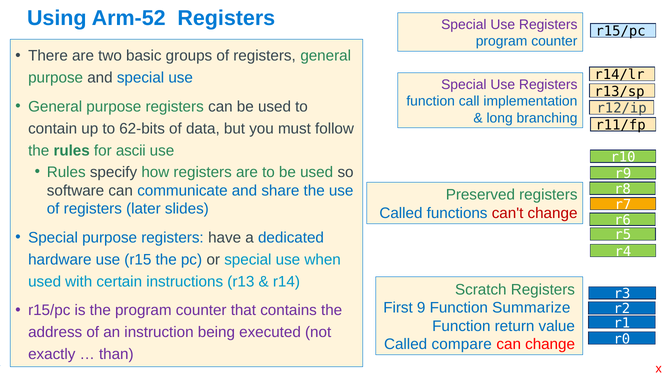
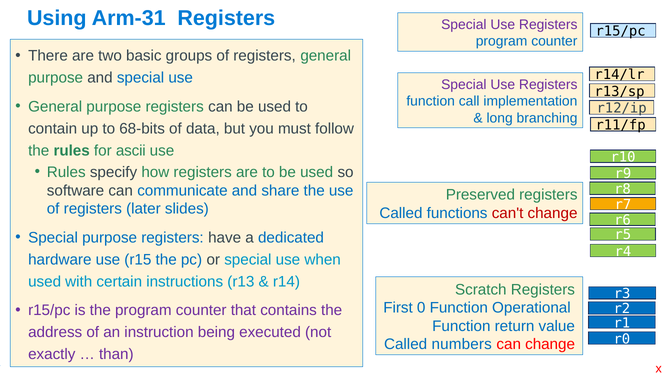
Arm-52: Arm-52 -> Arm-31 (129, 18)
62-bits: 62-bits -> 68-bits (142, 129)
9: 9 -> 0 (421, 308)
Summarize: Summarize -> Operational (531, 308)
compare: compare -> numbers (462, 344)
